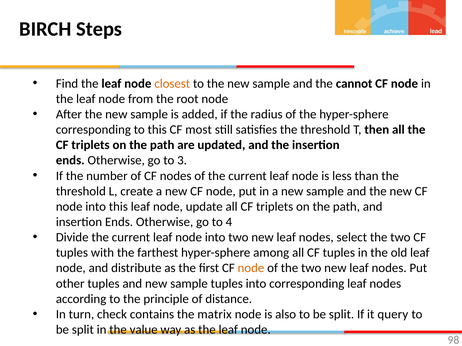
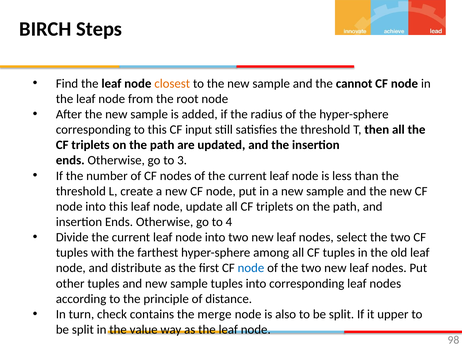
most: most -> input (199, 130)
node colour: orange -> blue (251, 268)
matrix: matrix -> merge (214, 315)
query: query -> upper (393, 315)
